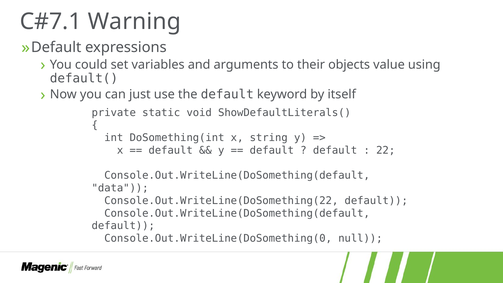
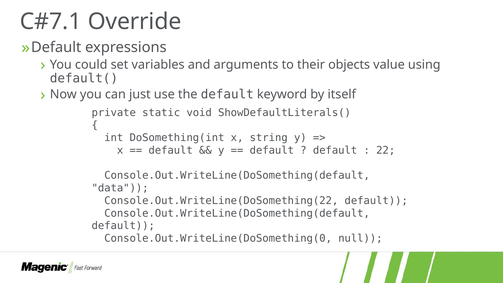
Warning: Warning -> Override (135, 22)
